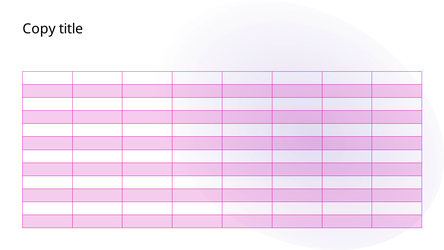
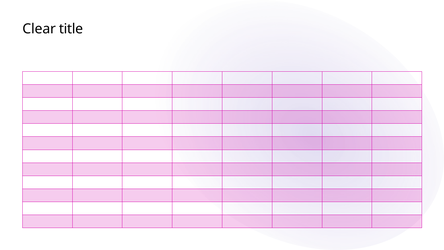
Copy: Copy -> Clear (39, 29)
